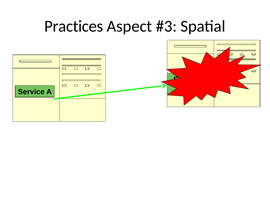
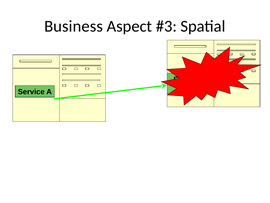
Practices: Practices -> Business (74, 26)
